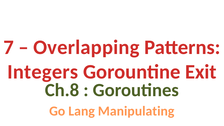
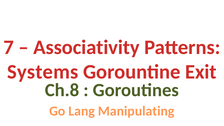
Overlapping: Overlapping -> Associativity (86, 47)
Integers: Integers -> Systems (43, 72)
